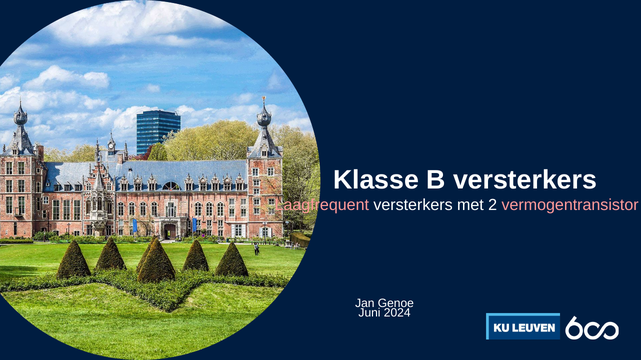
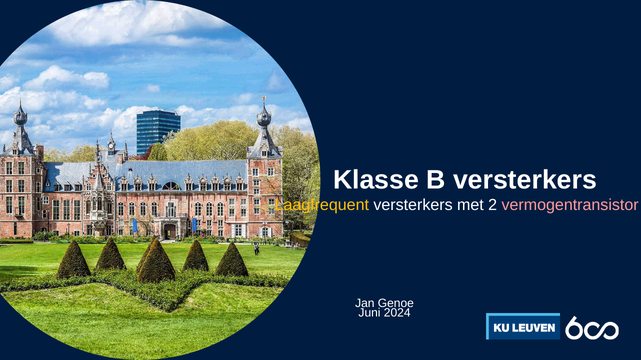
Laagfrequent colour: pink -> yellow (322, 205)
